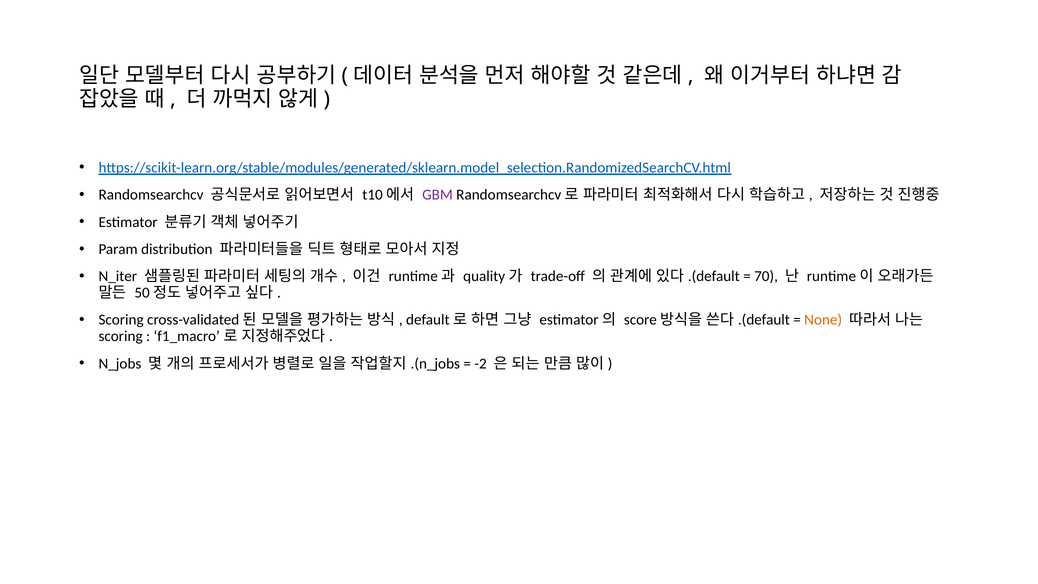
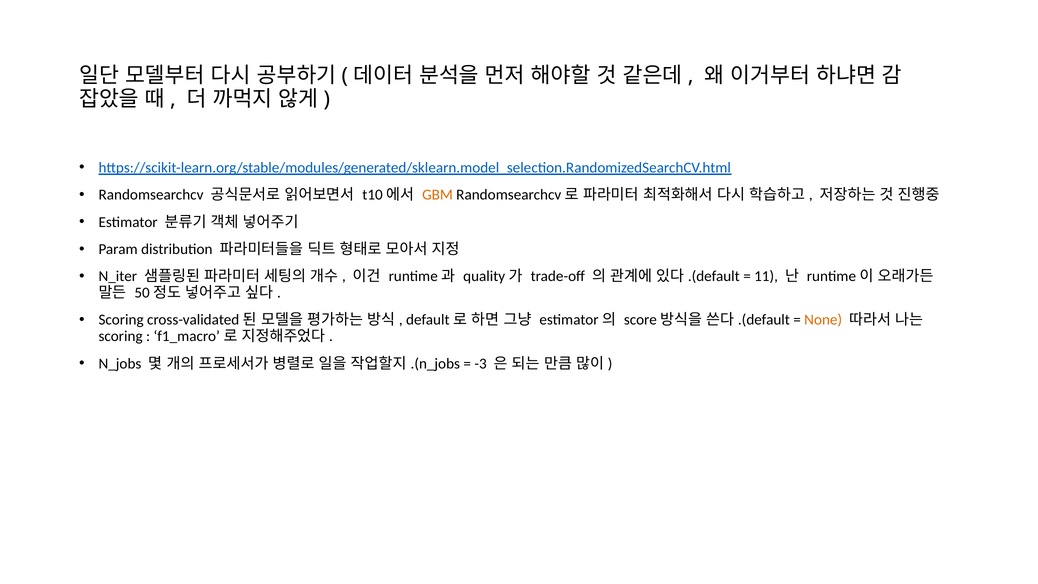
GBM colour: purple -> orange (437, 195)
70: 70 -> 11 (766, 276)
-2: -2 -> -3 (481, 363)
